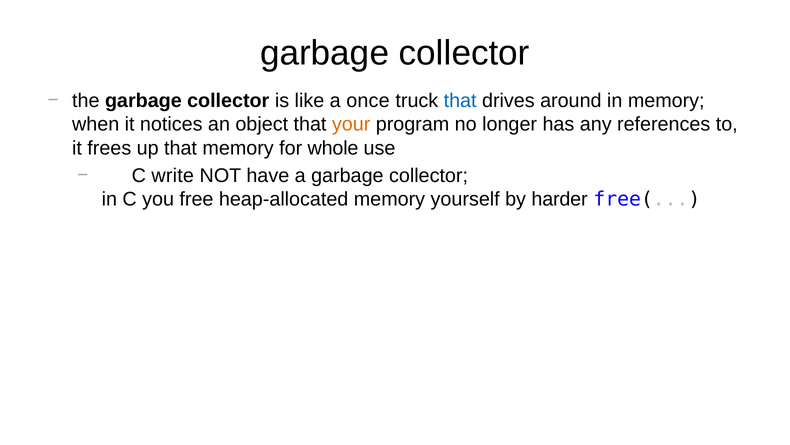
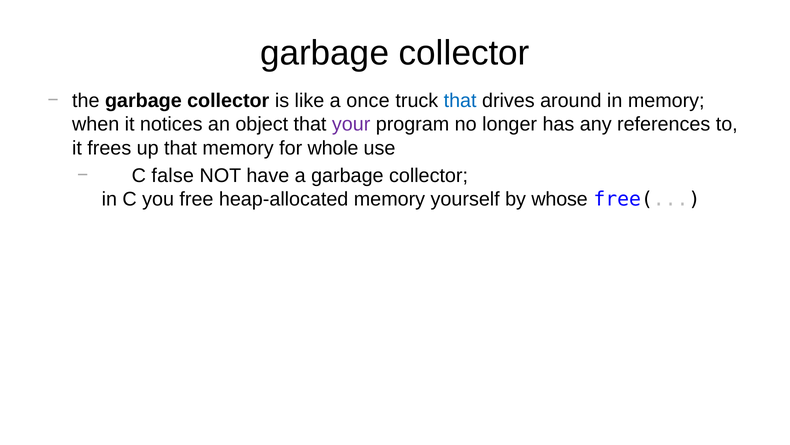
your colour: orange -> purple (351, 124)
write: write -> false (173, 175)
harder: harder -> whose (560, 199)
